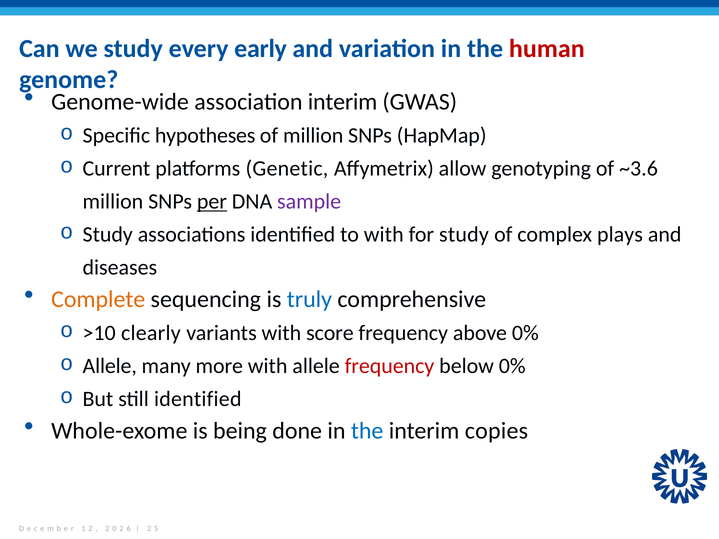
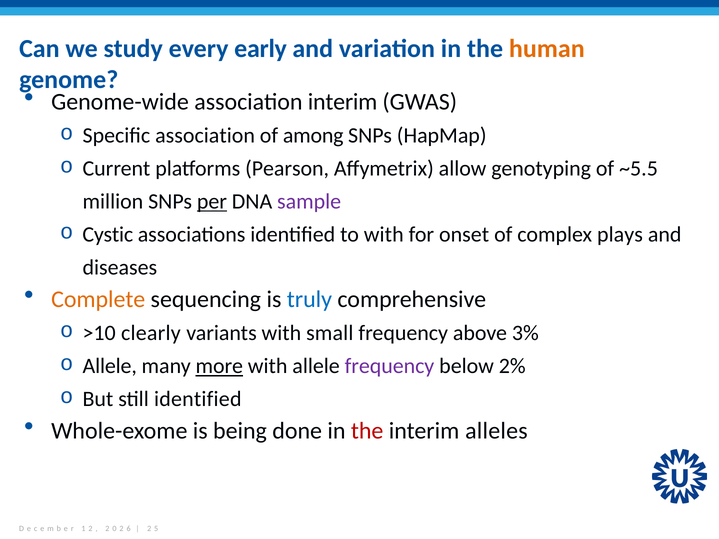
human colour: red -> orange (547, 49)
Specific hypotheses: hypotheses -> association (205, 136)
of million: million -> among (313, 136)
Genetic: Genetic -> Pearson (287, 169)
~3.6: ~3.6 -> ~5.5 (639, 169)
Study: Study -> Cystic (108, 235)
for study: study -> onset (464, 235)
score: score -> small (330, 333)
above 0%: 0% -> 3% (525, 333)
more underline: none -> present (219, 366)
frequency colour: red -> purple (389, 366)
below 0%: 0% -> 2% (512, 366)
the colour: blue -> red (367, 431)
copies: copies -> alleles (496, 431)
